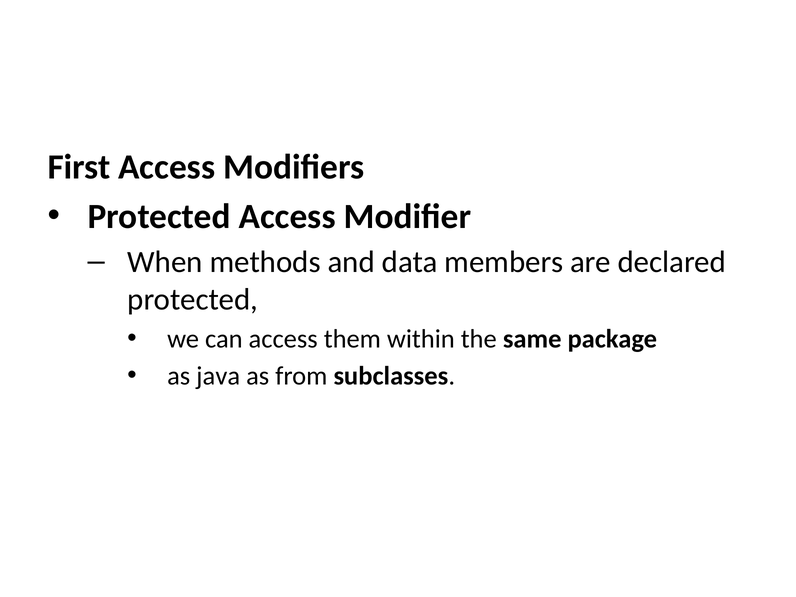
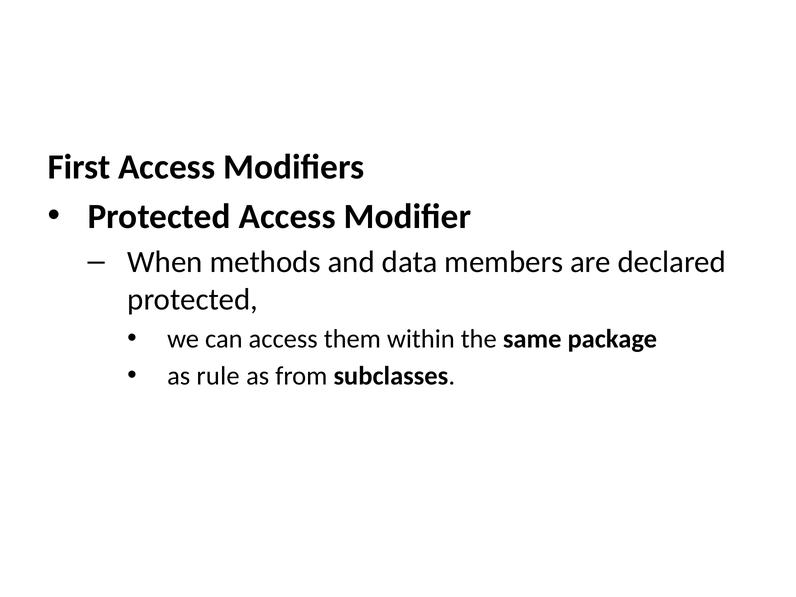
java: java -> rule (218, 376)
